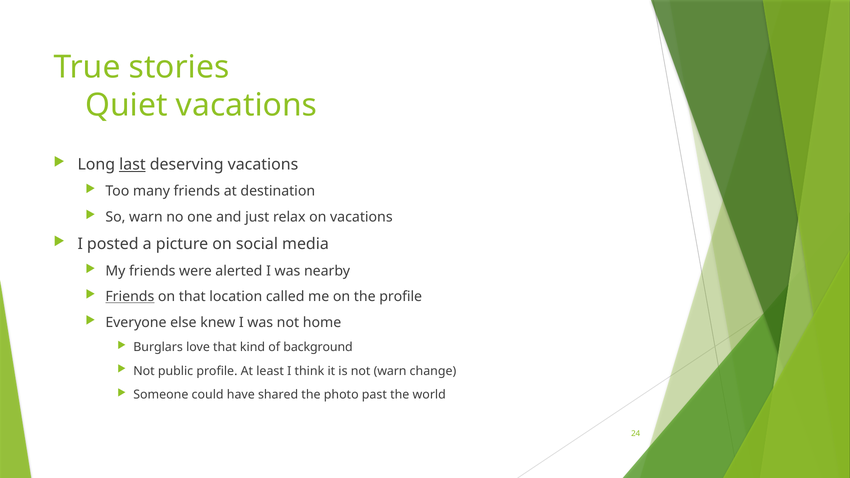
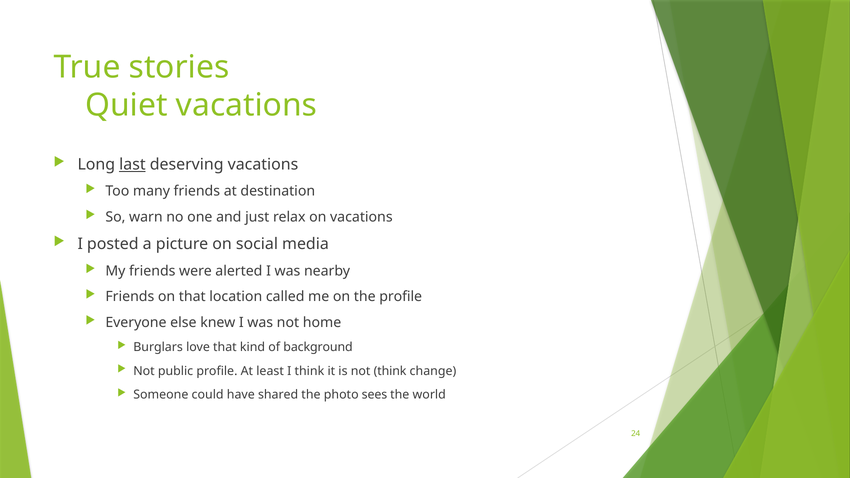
Friends underline: present -> none (130, 297)
not warn: warn -> think (390, 371)
past: past -> sees (374, 395)
